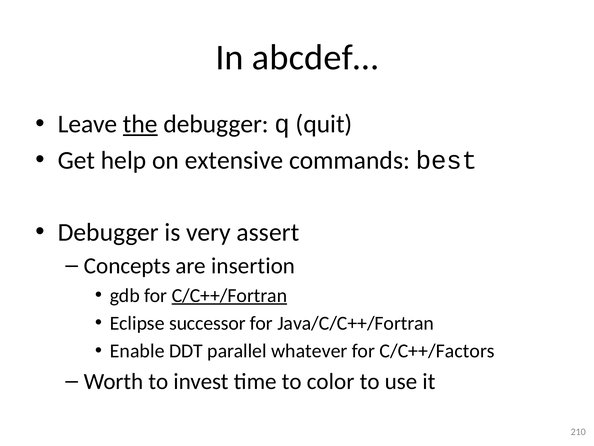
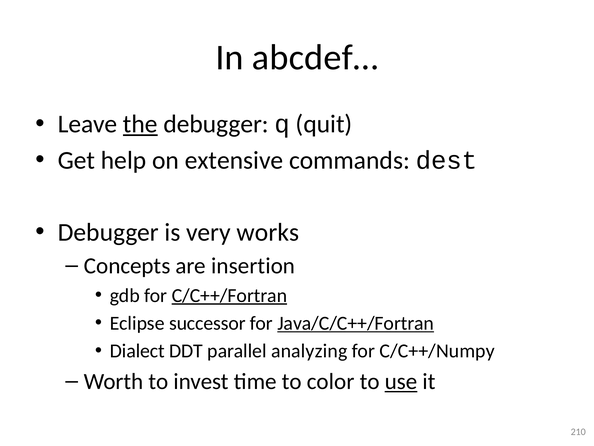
best: best -> dest (446, 160)
assert: assert -> works (268, 232)
Java/C/C++/Fortran underline: none -> present (356, 323)
Enable: Enable -> Dialect (137, 351)
whatever: whatever -> analyzing (309, 351)
C/C++/Factors: C/C++/Factors -> C/C++/Numpy (437, 351)
use underline: none -> present (401, 381)
